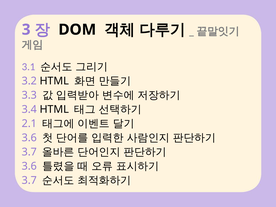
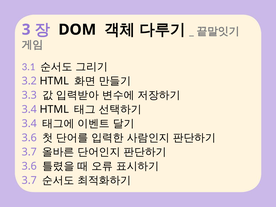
2.1: 2.1 -> 3.4 (29, 124)
